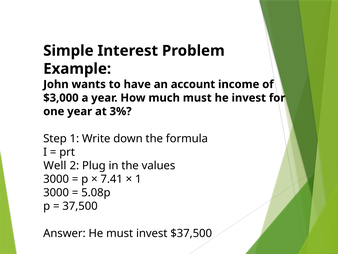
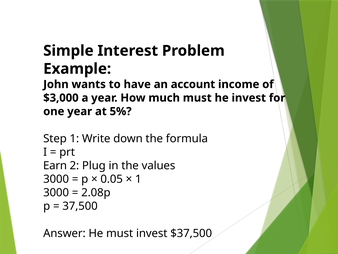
3%: 3% -> 5% (121, 111)
Well: Well -> Earn (55, 165)
7.41: 7.41 -> 0.05 (112, 179)
5.08p: 5.08p -> 2.08p (96, 192)
